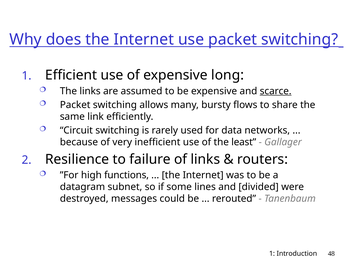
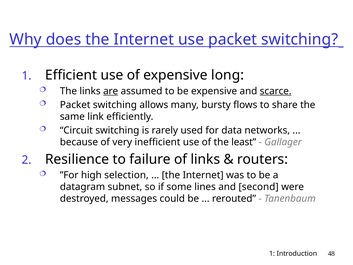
are underline: none -> present (111, 91)
functions: functions -> selection (126, 175)
divided: divided -> second (259, 187)
